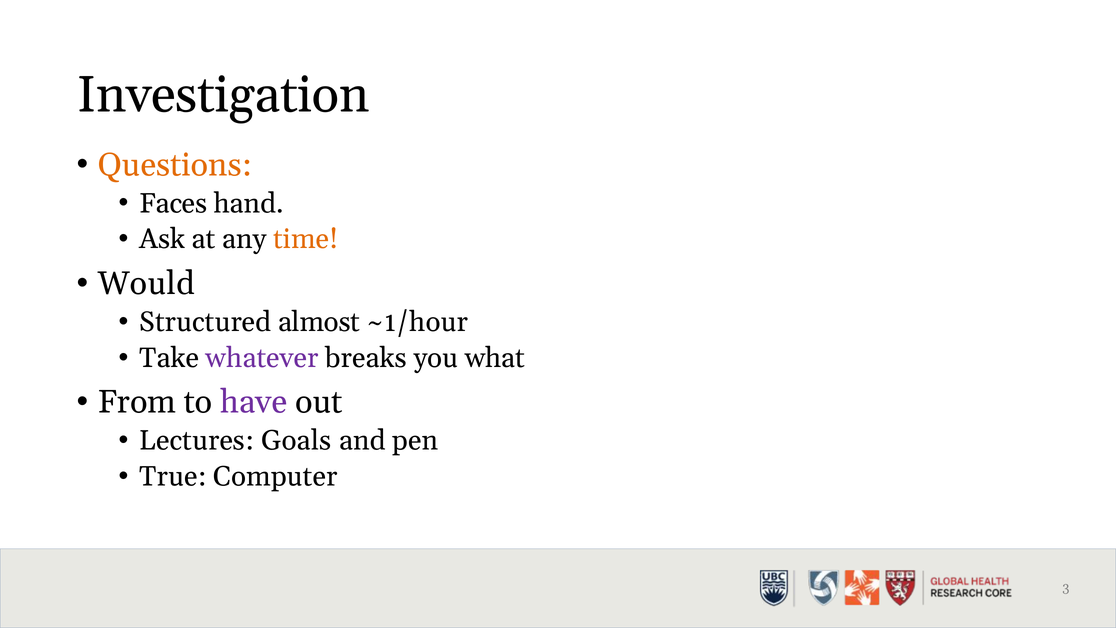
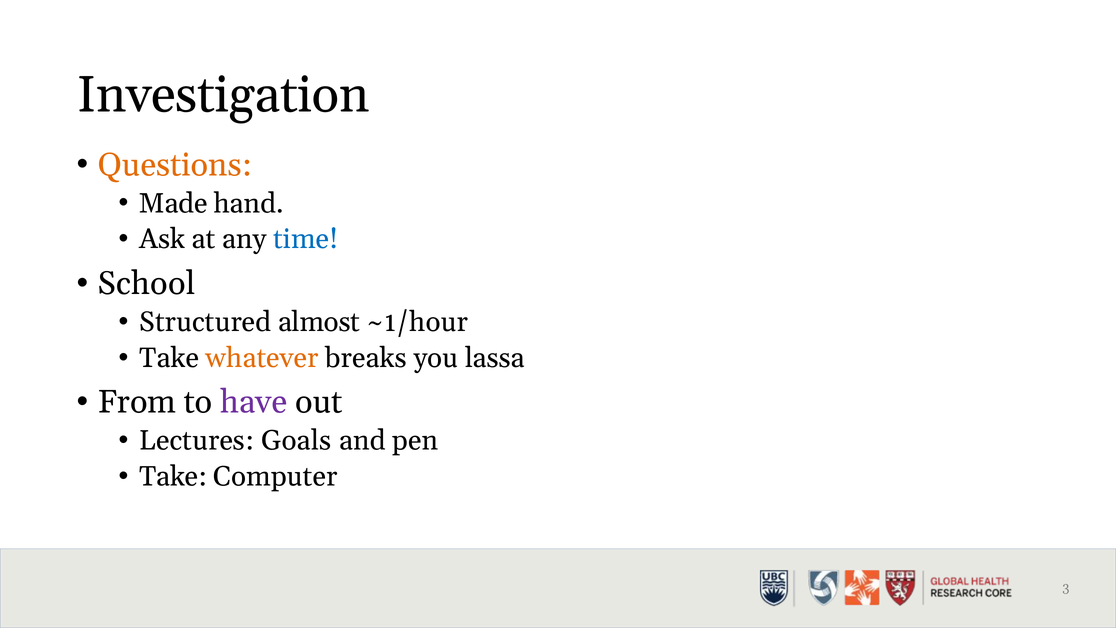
Faces: Faces -> Made (173, 203)
time colour: orange -> blue (306, 239)
Would: Would -> School (147, 283)
whatever colour: purple -> orange (262, 358)
what: what -> lassa (495, 358)
True: True -> Take (173, 476)
